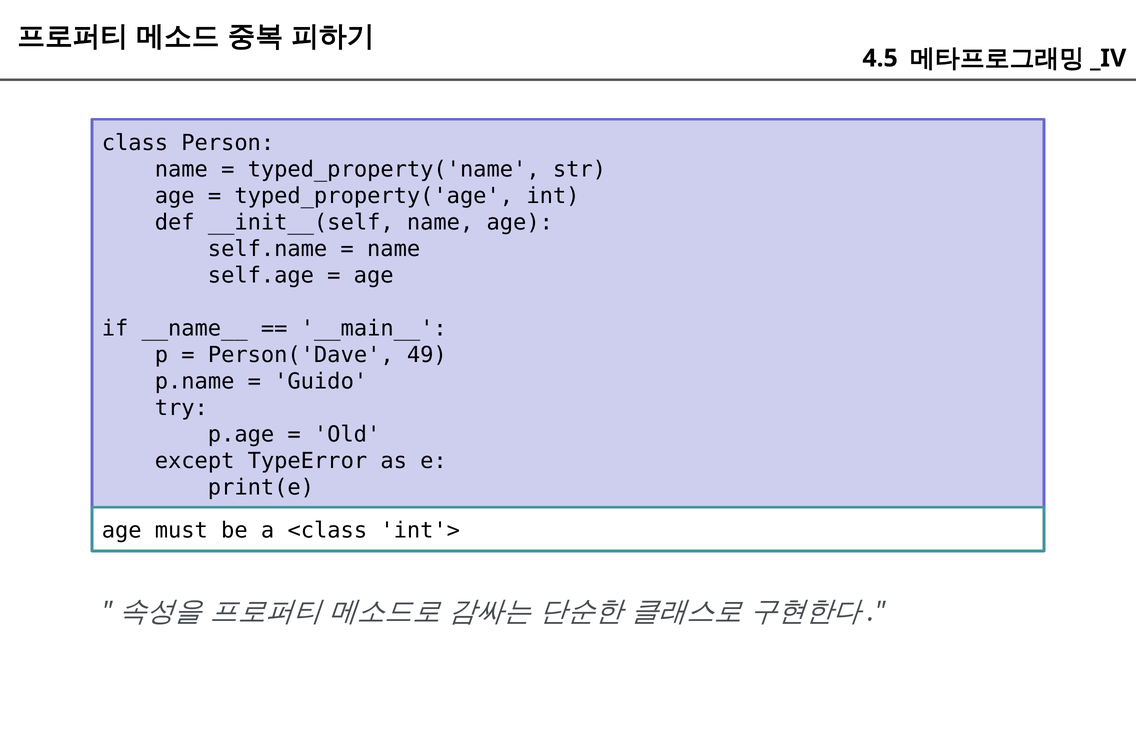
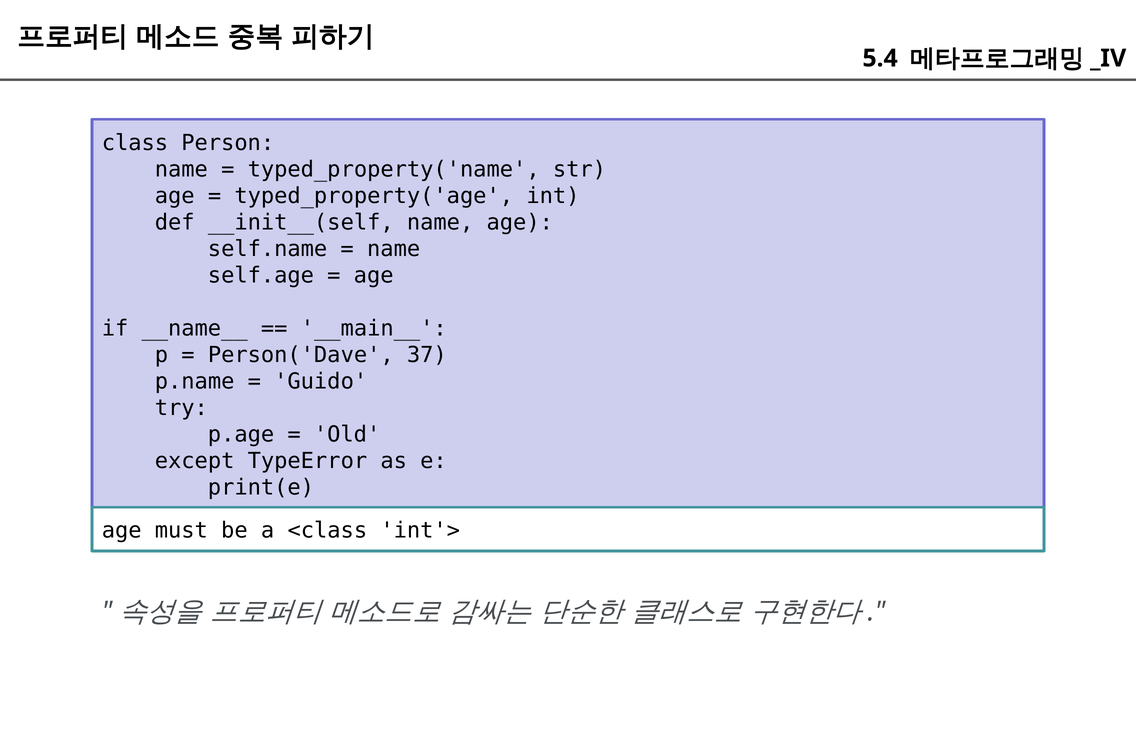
4.5: 4.5 -> 5.4 (880, 58)
49: 49 -> 37 (427, 355)
